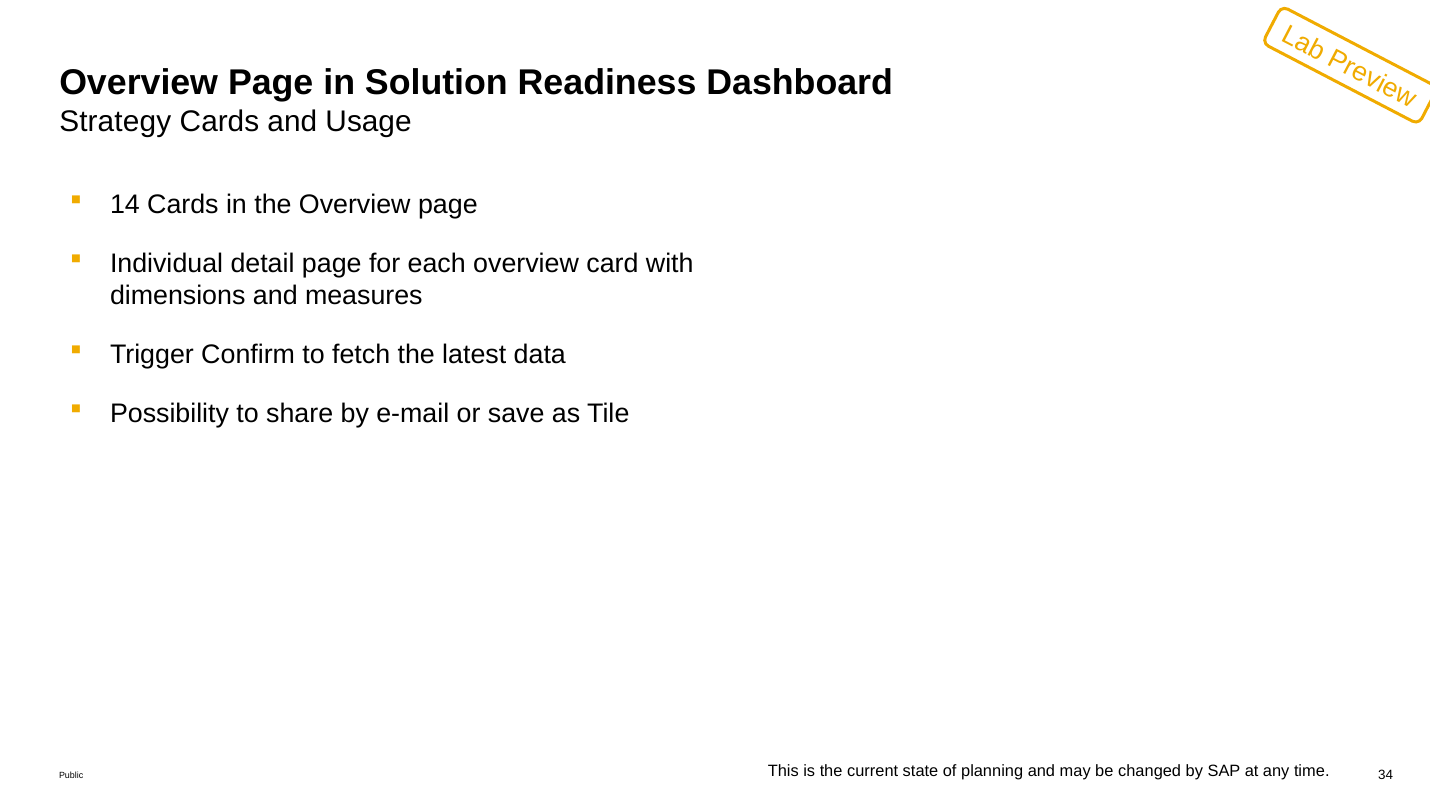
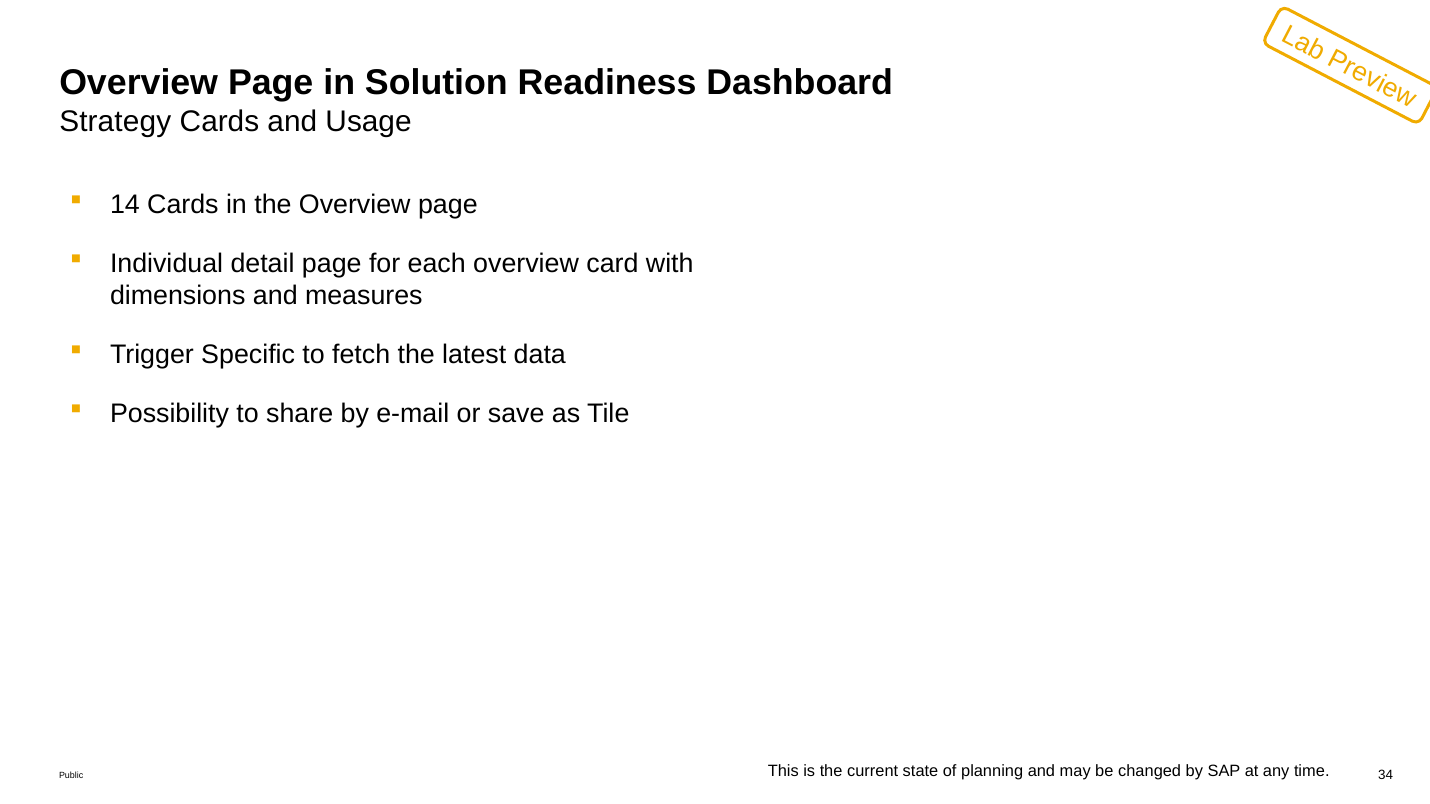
Confirm: Confirm -> Specific (248, 355)
